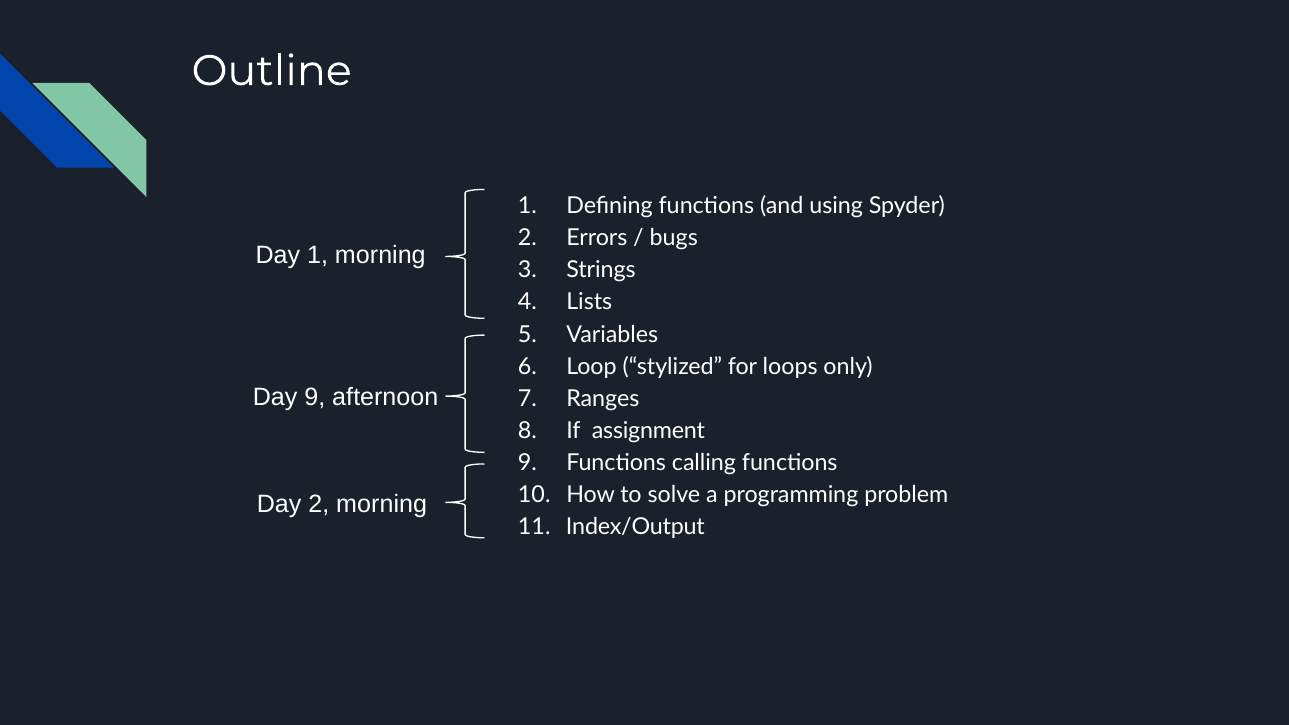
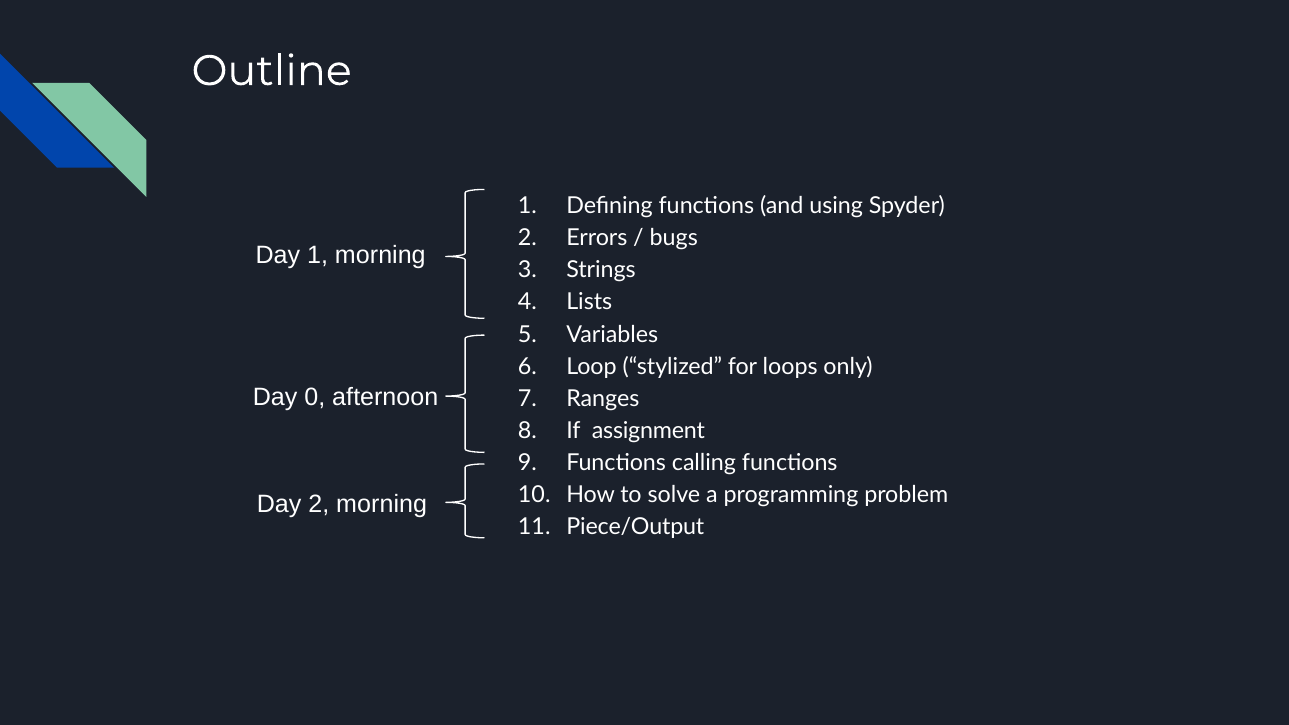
Day 9: 9 -> 0 (315, 397)
Index/Output: Index/Output -> Piece/Output (635, 527)
